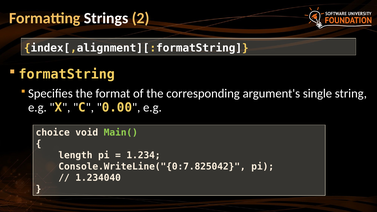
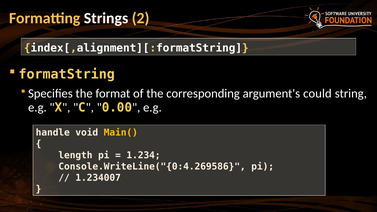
single: single -> could (317, 93)
choice: choice -> handle (53, 133)
Main( colour: light green -> yellow (121, 133)
Console.WriteLine("{0:7.825042: Console.WriteLine("{0:7.825042 -> Console.WriteLine("{0:4.269586 (152, 167)
1.234040: 1.234040 -> 1.234007 (98, 178)
